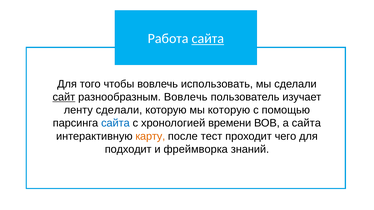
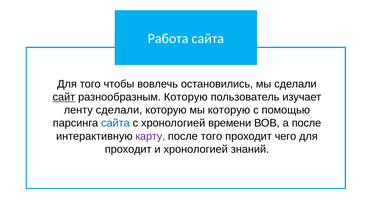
сайта underline: present -> none (208, 39)
использовать: использовать -> остановились (217, 84)
разнообразным Вовлечь: Вовлечь -> Которую (186, 97)
а сайта: сайта -> после (306, 123)
карту colour: orange -> purple (150, 136)
после тест: тест -> того (211, 136)
подходит: подходит -> проходит (128, 149)
и фреймворка: фреймворка -> хронологией (196, 149)
